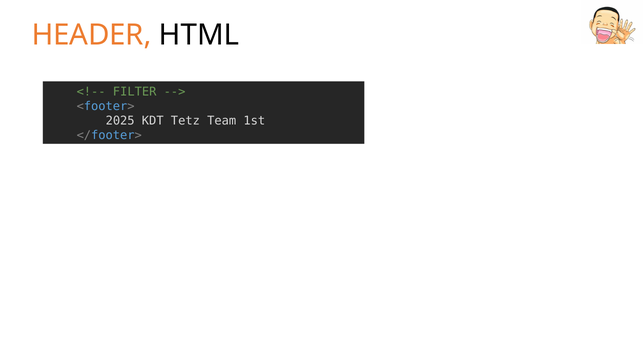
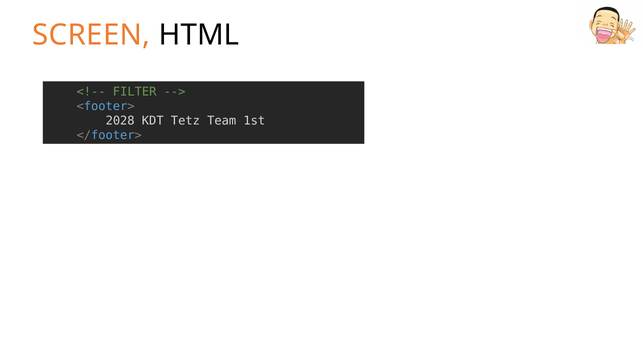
HEADER: HEADER -> SCREEN (91, 35)
2025: 2025 -> 2028 (120, 121)
